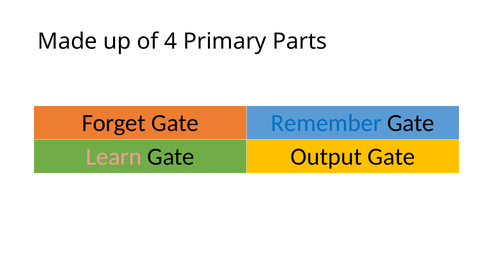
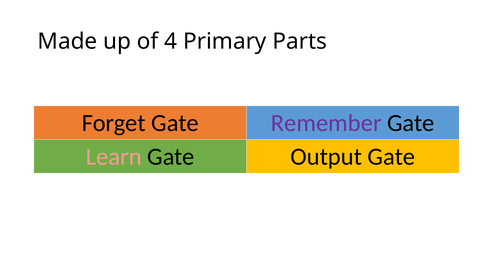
Remember colour: blue -> purple (326, 123)
